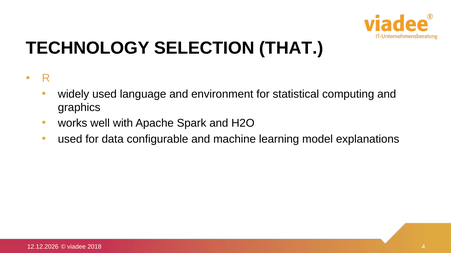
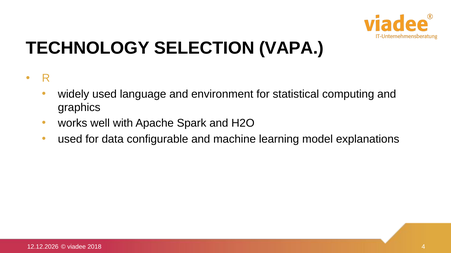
THAT: THAT -> VAPA (291, 48)
